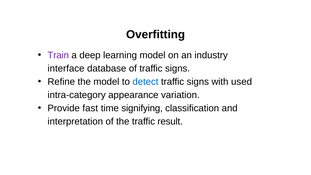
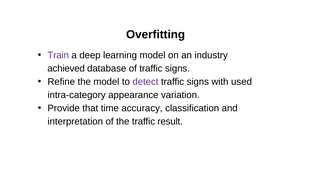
interface: interface -> achieved (66, 69)
detect colour: blue -> purple (145, 82)
fast: fast -> that (90, 108)
signifying: signifying -> accuracy (142, 108)
